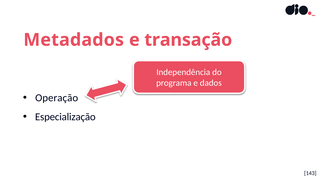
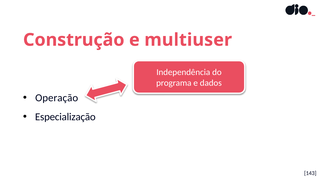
Metadados: Metadados -> Construção (74, 40)
transação: transação -> multiuser (188, 40)
